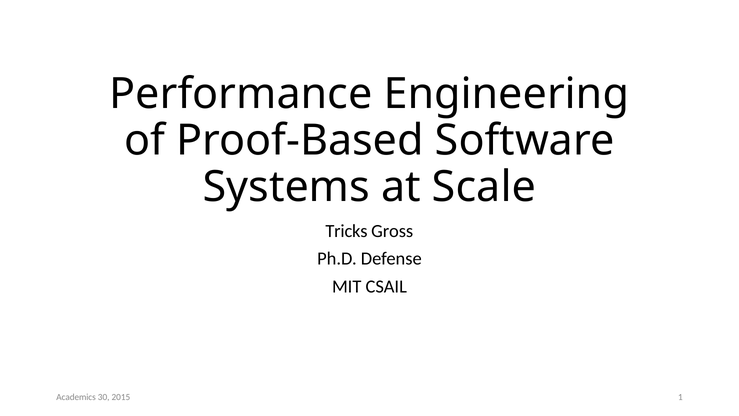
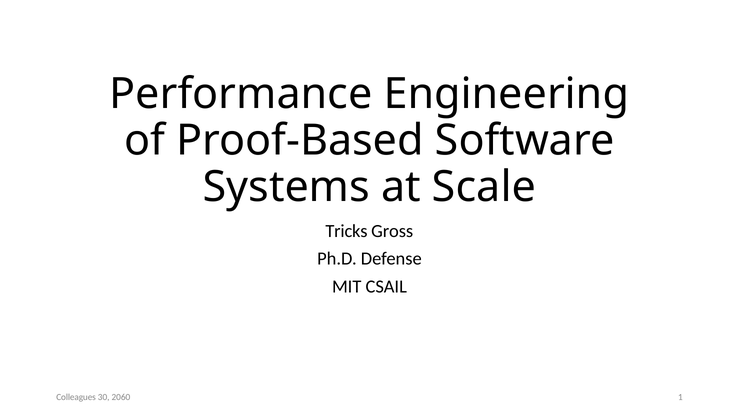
Academics: Academics -> Colleagues (76, 397)
2015: 2015 -> 2060 (121, 397)
